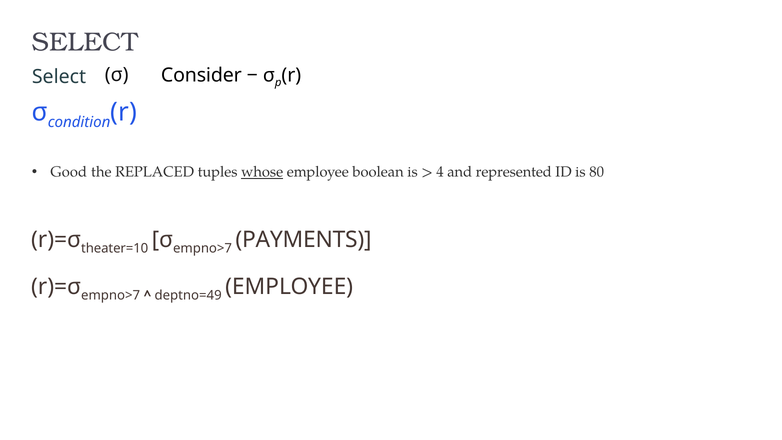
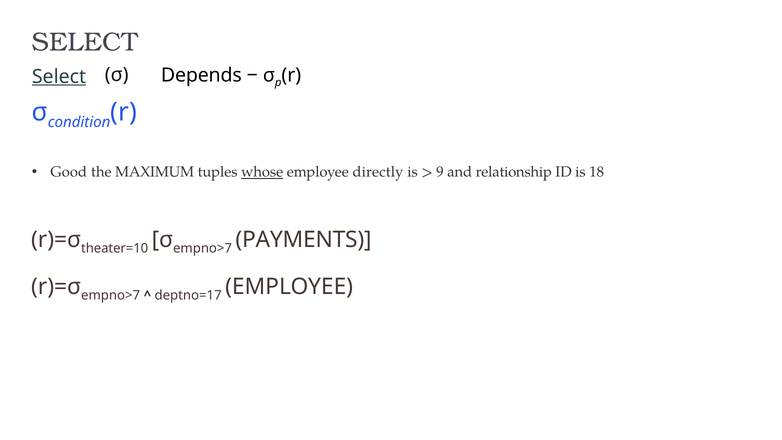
Select underline: none -> present (59, 77)
Consider: Consider -> Depends (201, 75)
REPLACED: REPLACED -> MAXIMUM (155, 172)
boolean: boolean -> directly (378, 172)
4: 4 -> 9 (440, 172)
represented: represented -> relationship (514, 172)
80: 80 -> 18 (597, 172)
deptno=49: deptno=49 -> deptno=17 (188, 295)
